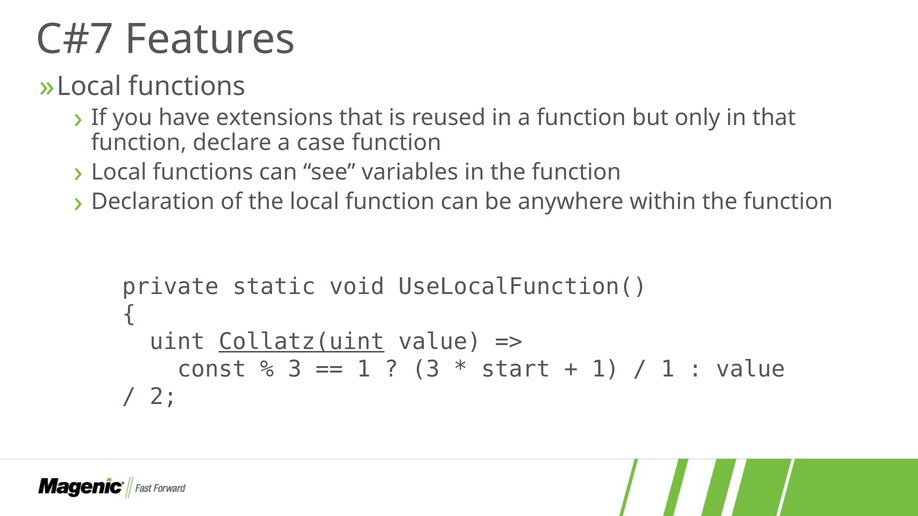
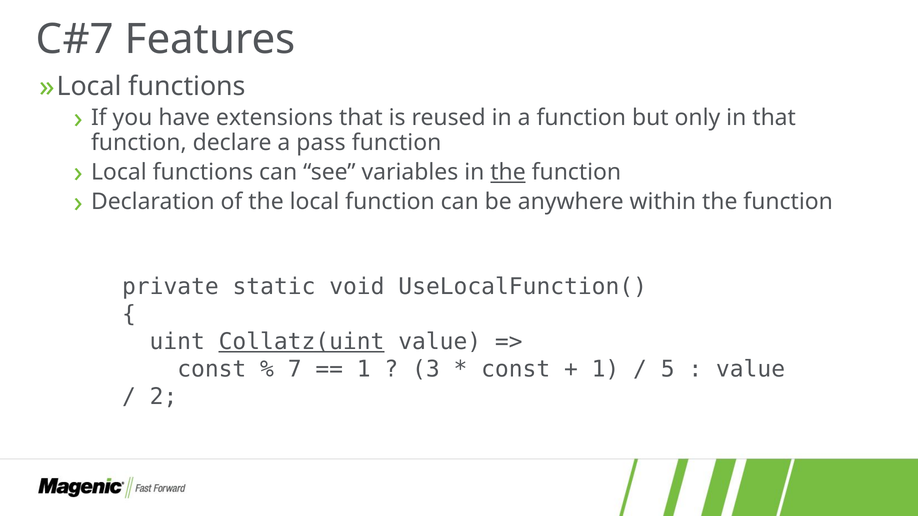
case: case -> pass (321, 143)
the underline: none -> present (508, 172)
3: 3 -> 7 (295, 370)
start: start -> const (516, 370)
1: 1 -> 5 (668, 370)
